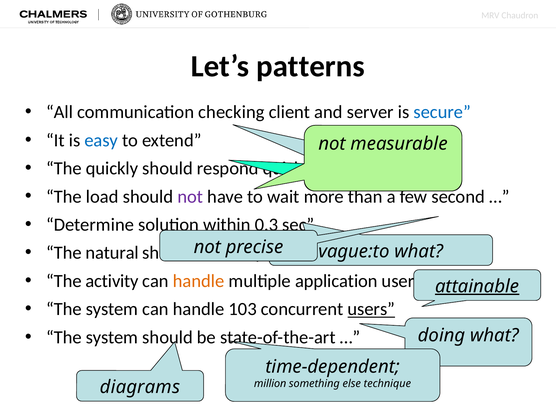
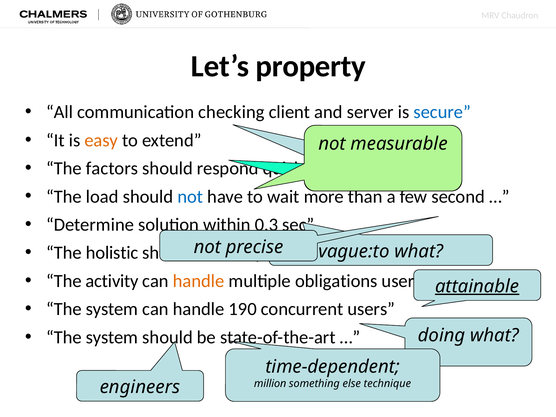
patterns: patterns -> property (311, 66)
easy colour: blue -> orange (101, 140)
The quickly: quickly -> factors (112, 168)
not colour: purple -> blue (190, 197)
natural: natural -> holistic (112, 253)
application: application -> obligations (336, 281)
103: 103 -> 190 (243, 309)
users underline: present -> none (371, 309)
diagrams: diagrams -> engineers (140, 387)
